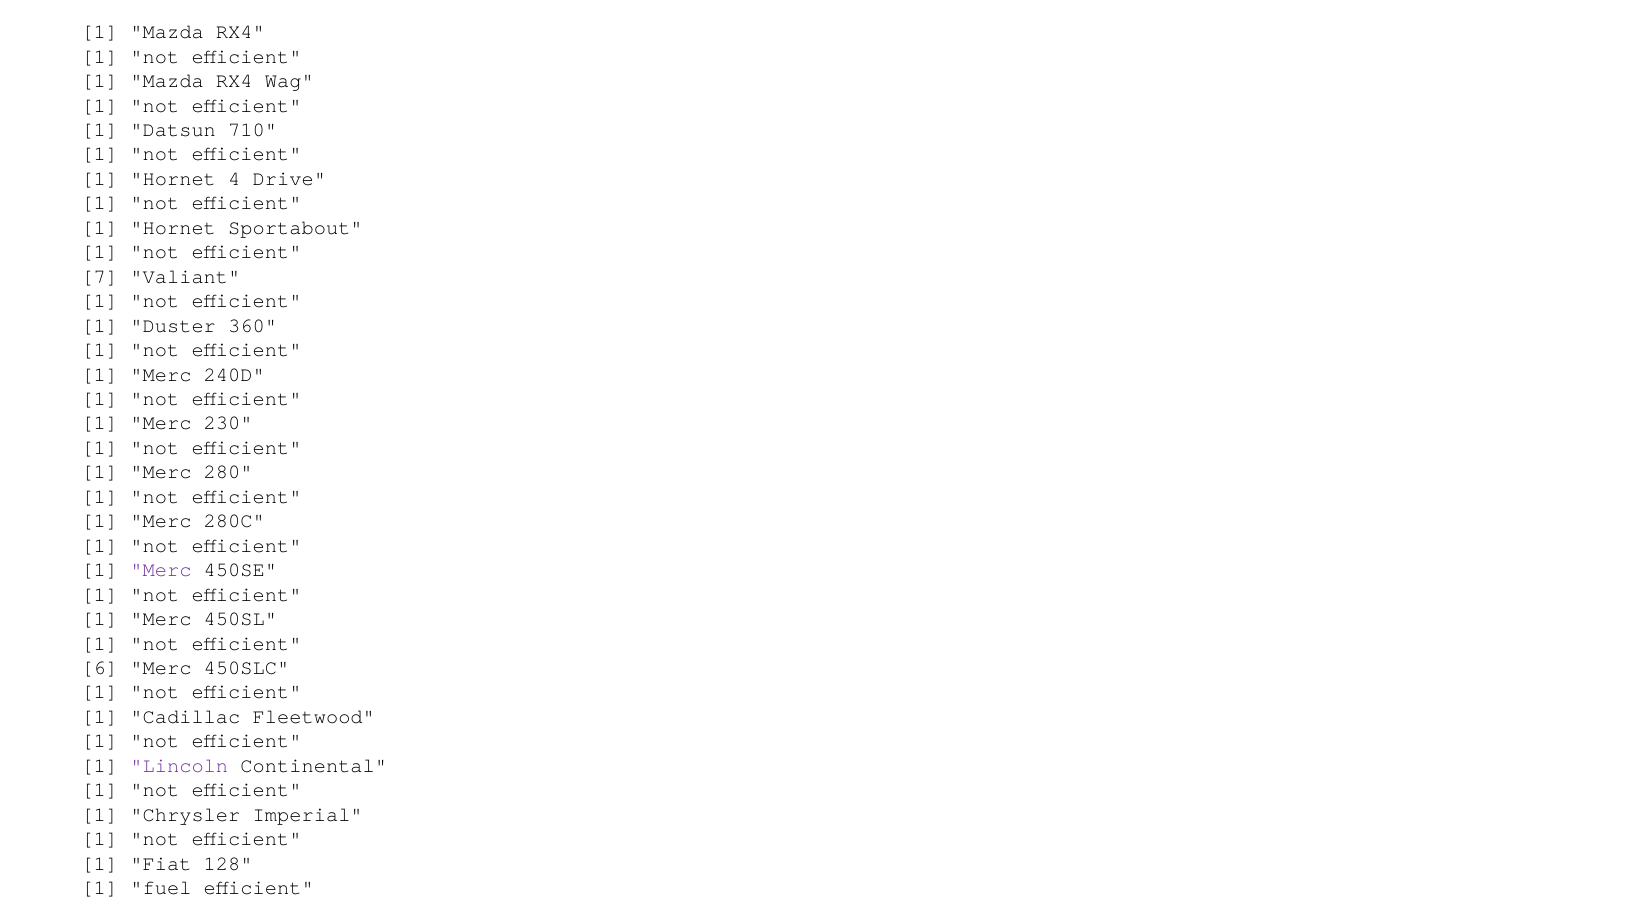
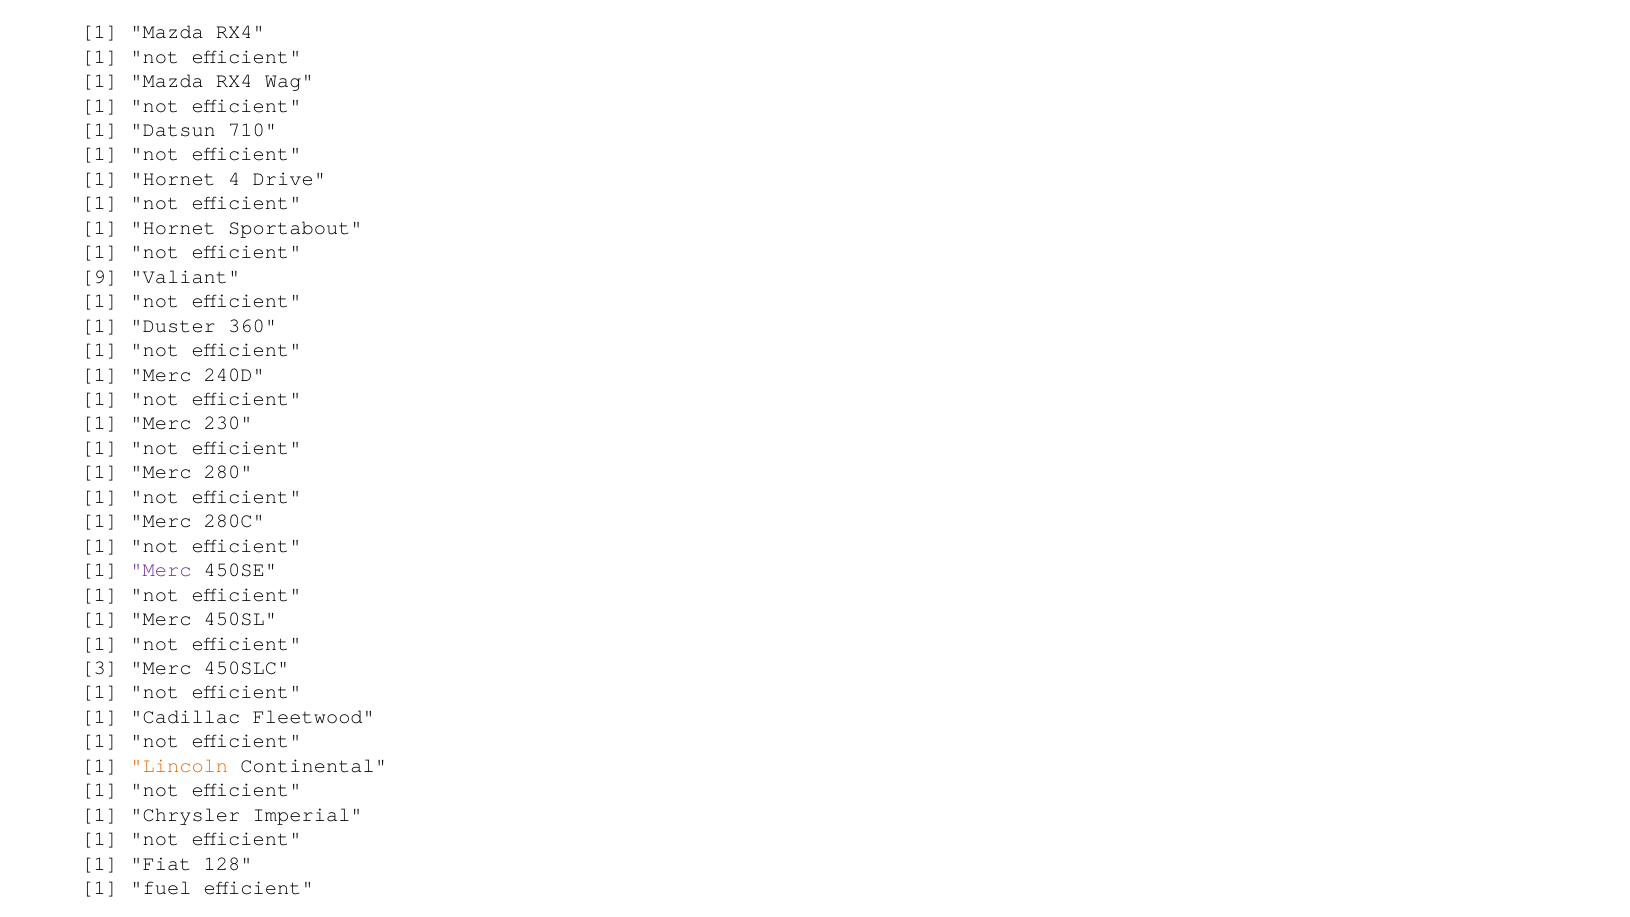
7: 7 -> 9 (100, 276)
6: 6 -> 3 (100, 668)
Lincoln colour: purple -> orange (179, 765)
